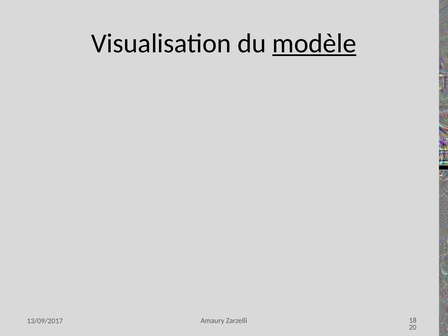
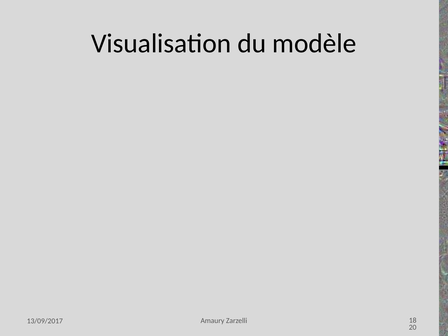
modèle underline: present -> none (314, 43)
